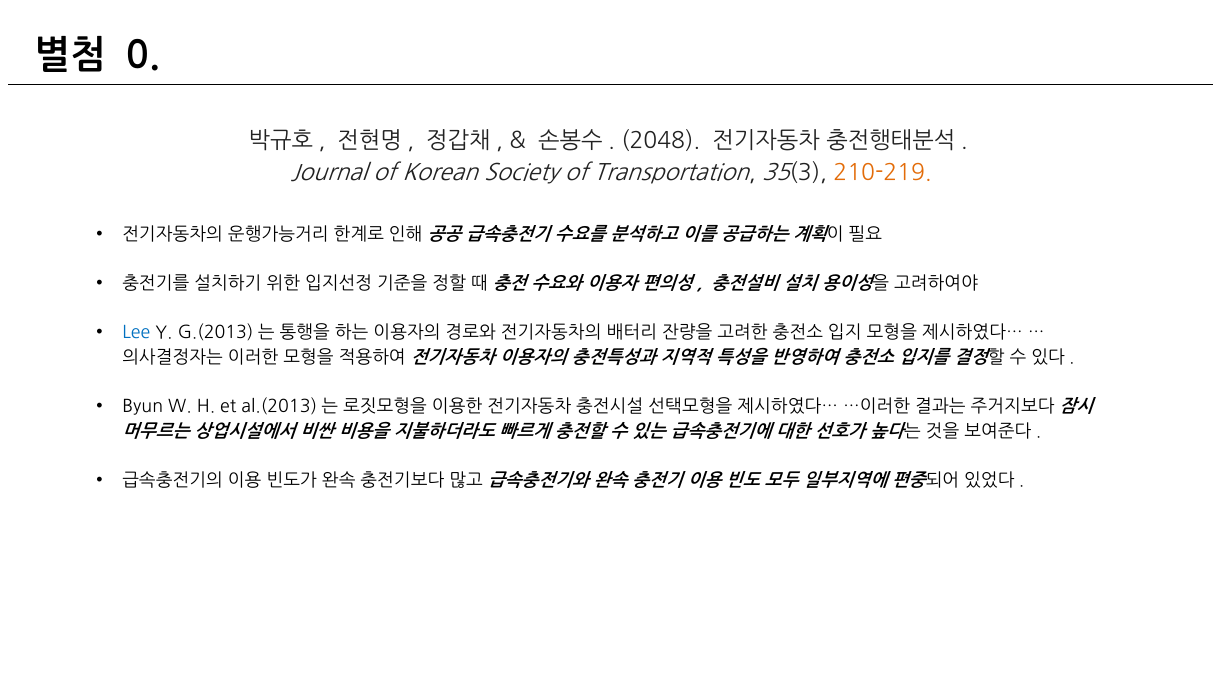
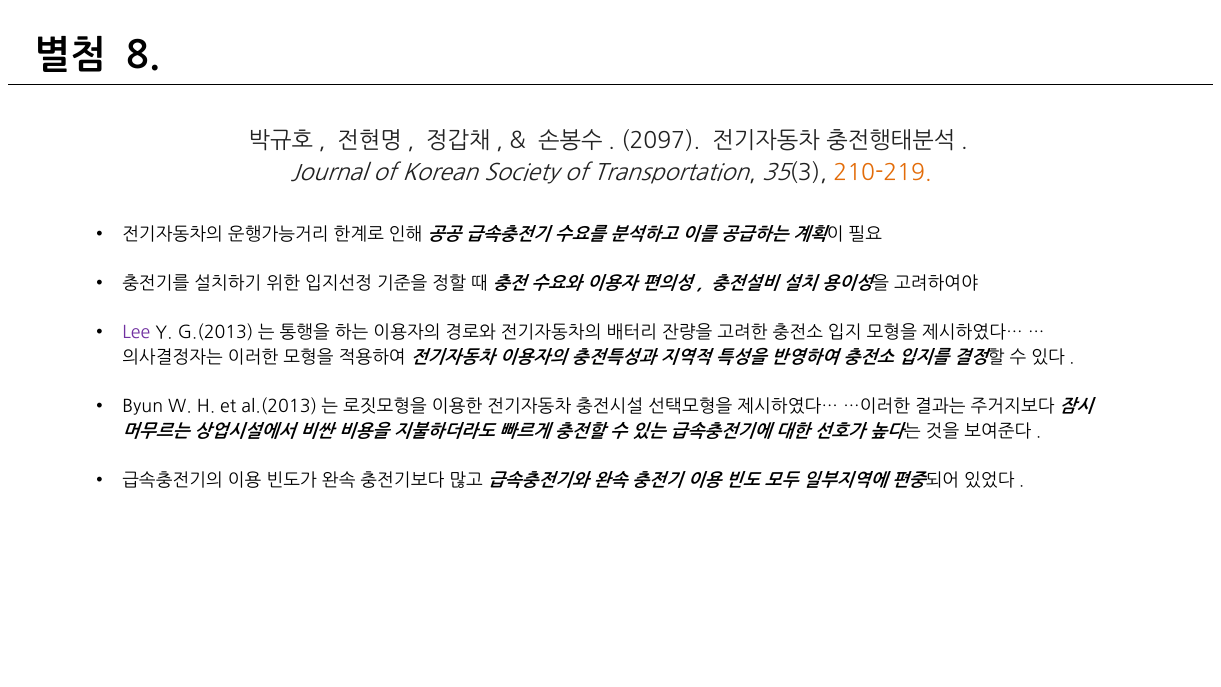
0: 0 -> 8 (143, 56)
2048: 2048 -> 2097 (661, 141)
Lee colour: blue -> purple (136, 333)
